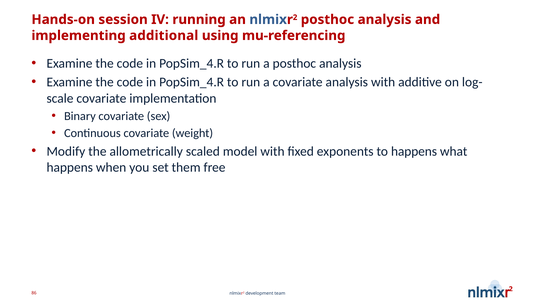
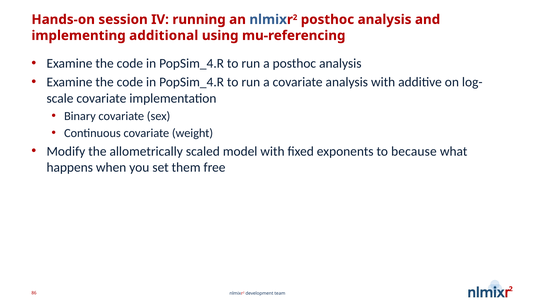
to happens: happens -> because (414, 152)
